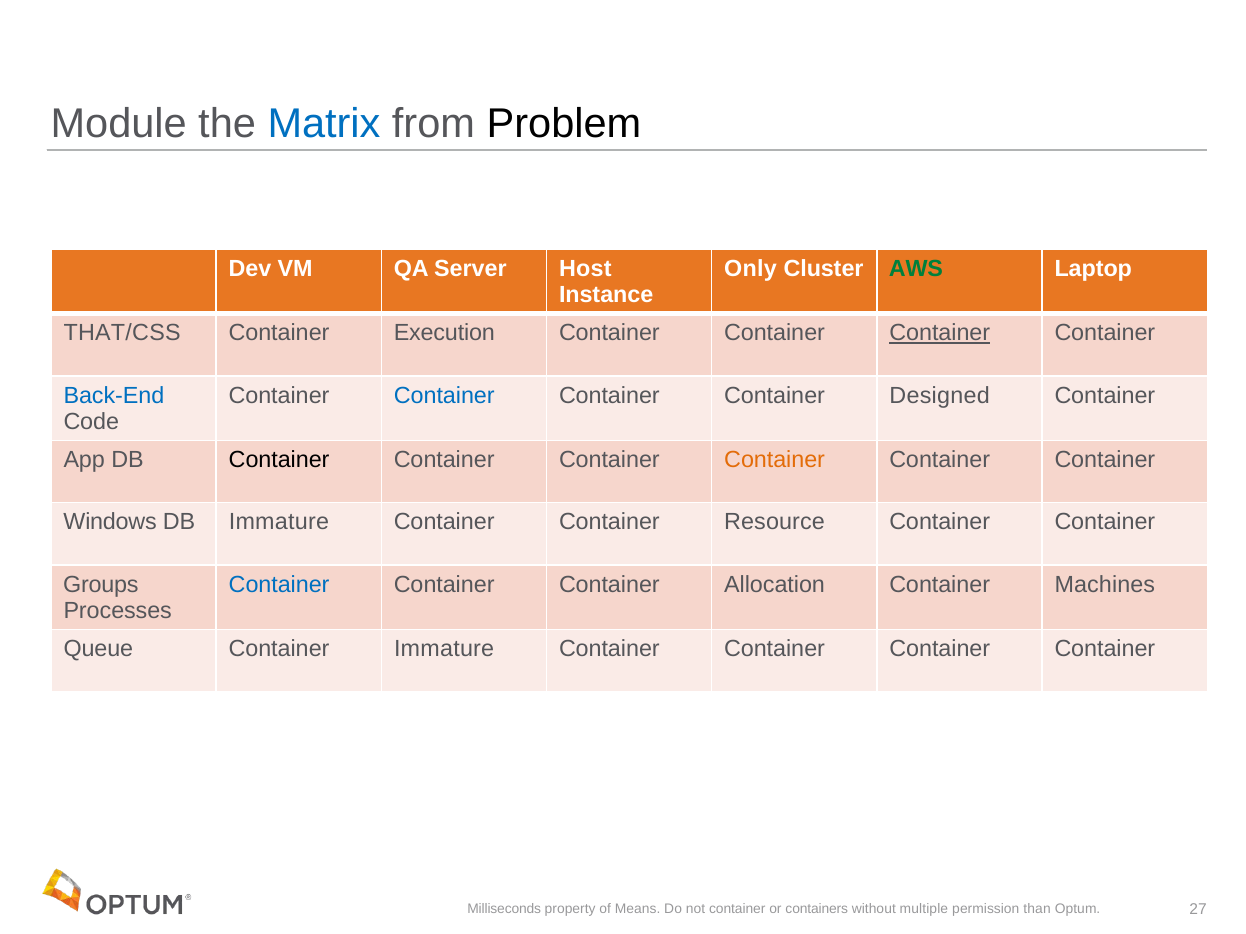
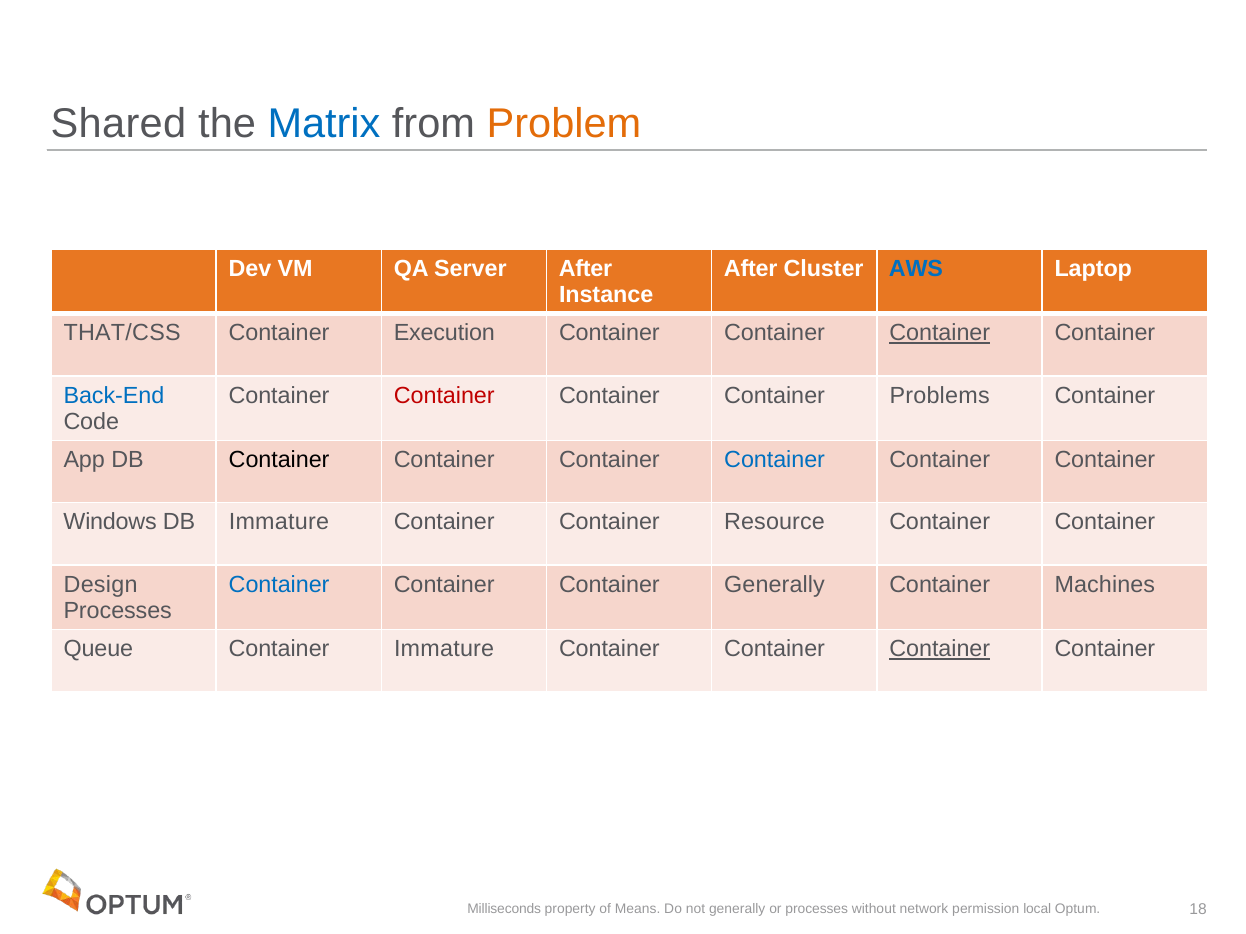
Module: Module -> Shared (118, 124)
Problem colour: black -> orange (564, 124)
Server Host: Host -> After (586, 269)
Only: Only -> After (751, 269)
AWS colour: green -> blue (916, 269)
Container colour: blue -> red (444, 396)
Designed: Designed -> Problems (940, 396)
Container colour: orange -> blue (775, 460)
Groups: Groups -> Design (101, 585)
Container Allocation: Allocation -> Generally (775, 585)
Container underline: none -> present (940, 649)
not container: container -> generally (737, 910)
or containers: containers -> processes (817, 910)
multiple: multiple -> network (924, 910)
than: than -> local (1037, 910)
27: 27 -> 18 (1198, 910)
